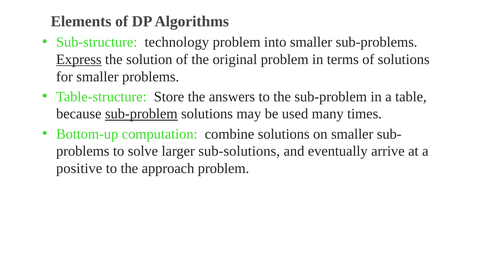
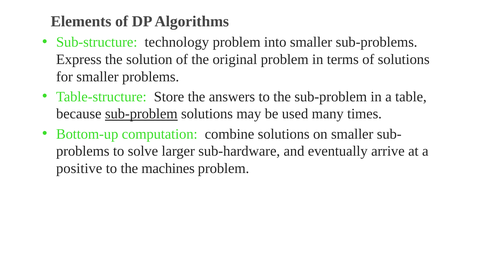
Express underline: present -> none (79, 59)
sub-solutions: sub-solutions -> sub-hardware (239, 151)
approach: approach -> machines (168, 169)
